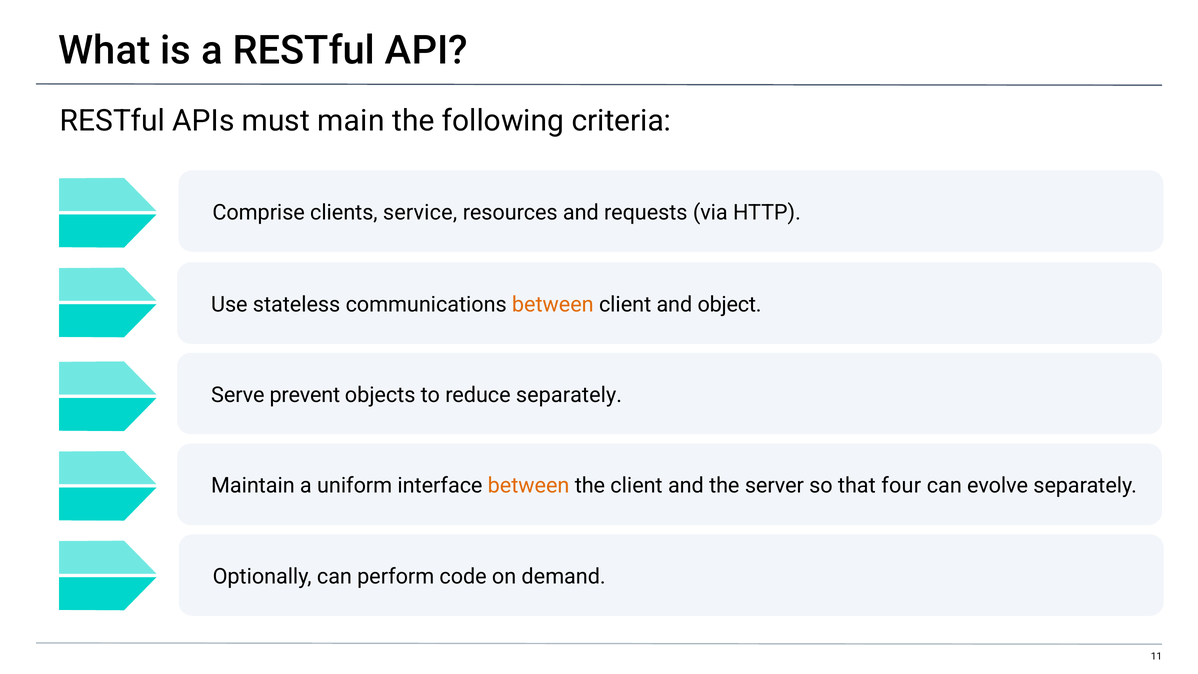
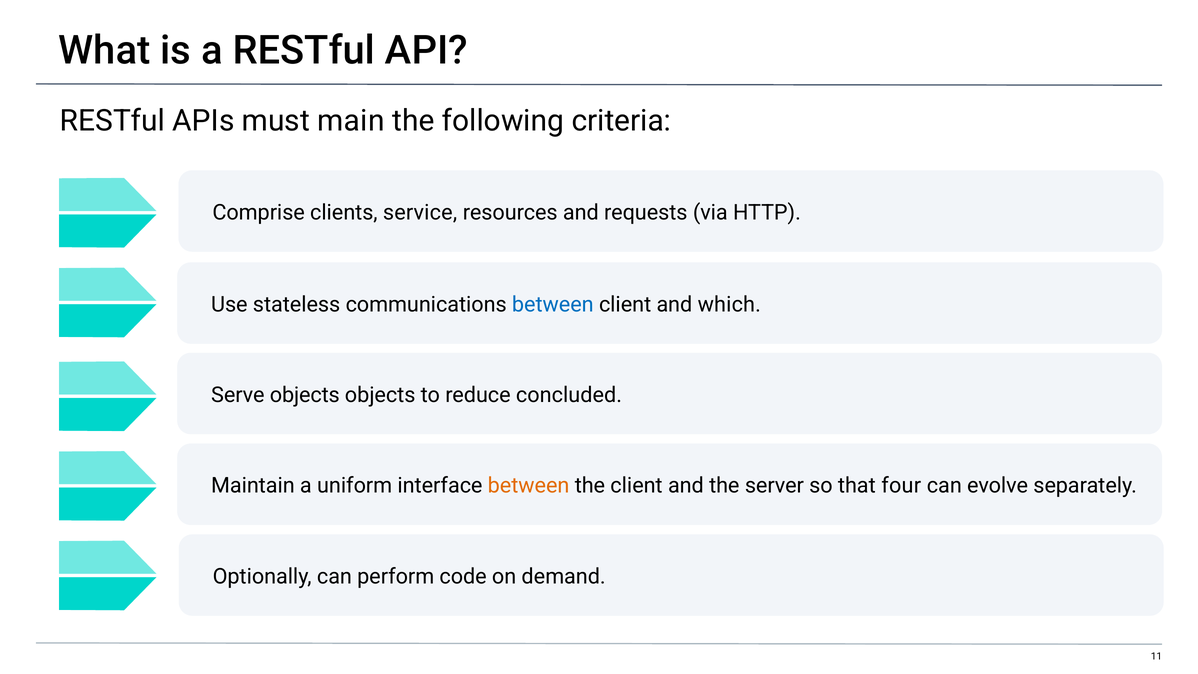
between colour: orange -> blue (553, 305)
object: object -> which (729, 305)
Serve prevent: prevent -> objects (305, 395)
reduce separately: separately -> concluded (569, 395)
